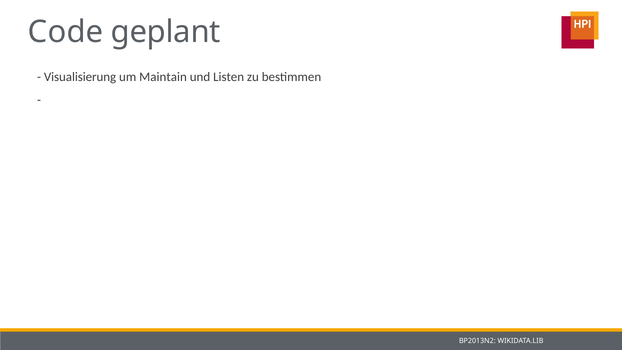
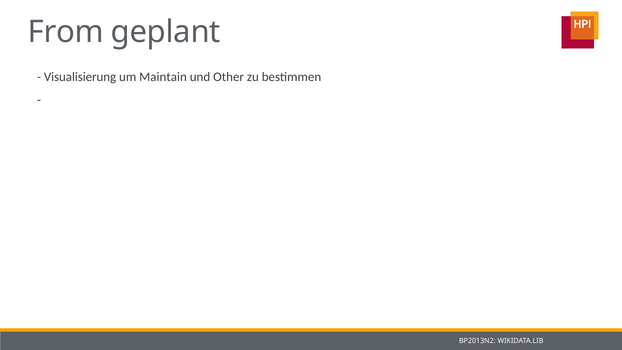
Code: Code -> From (66, 32)
Listen: Listen -> Other (229, 77)
